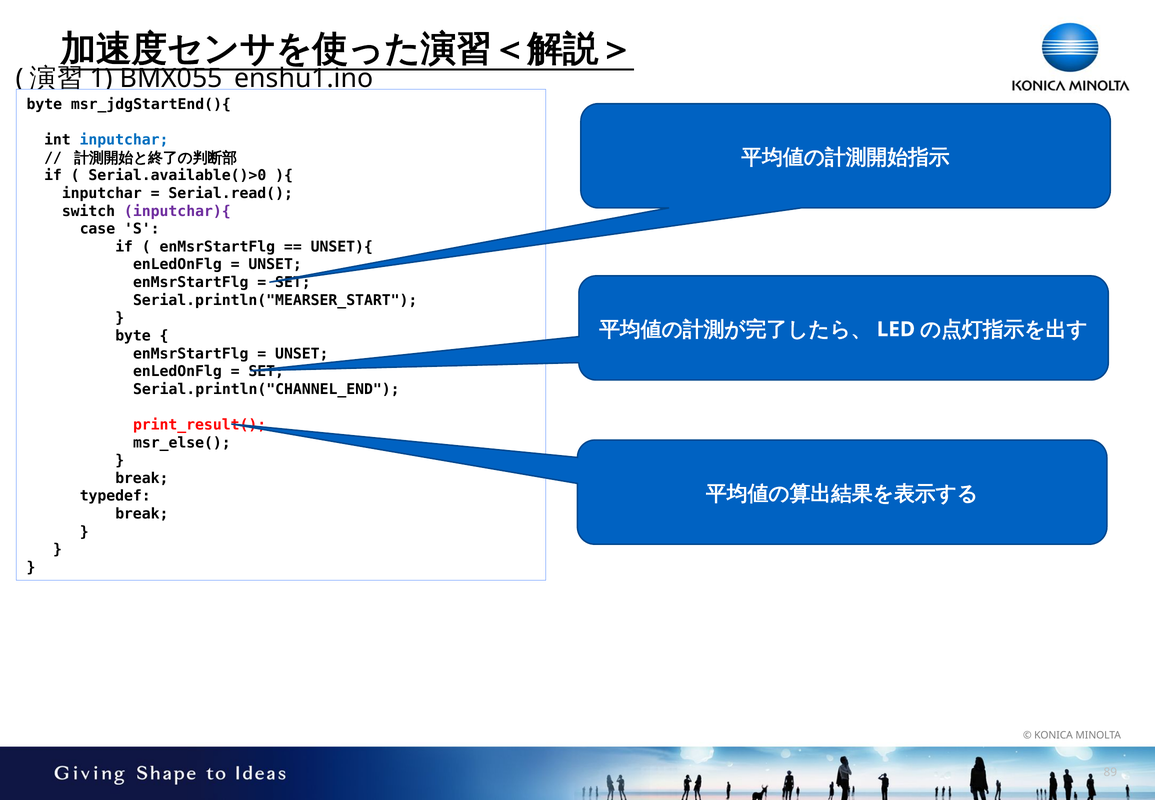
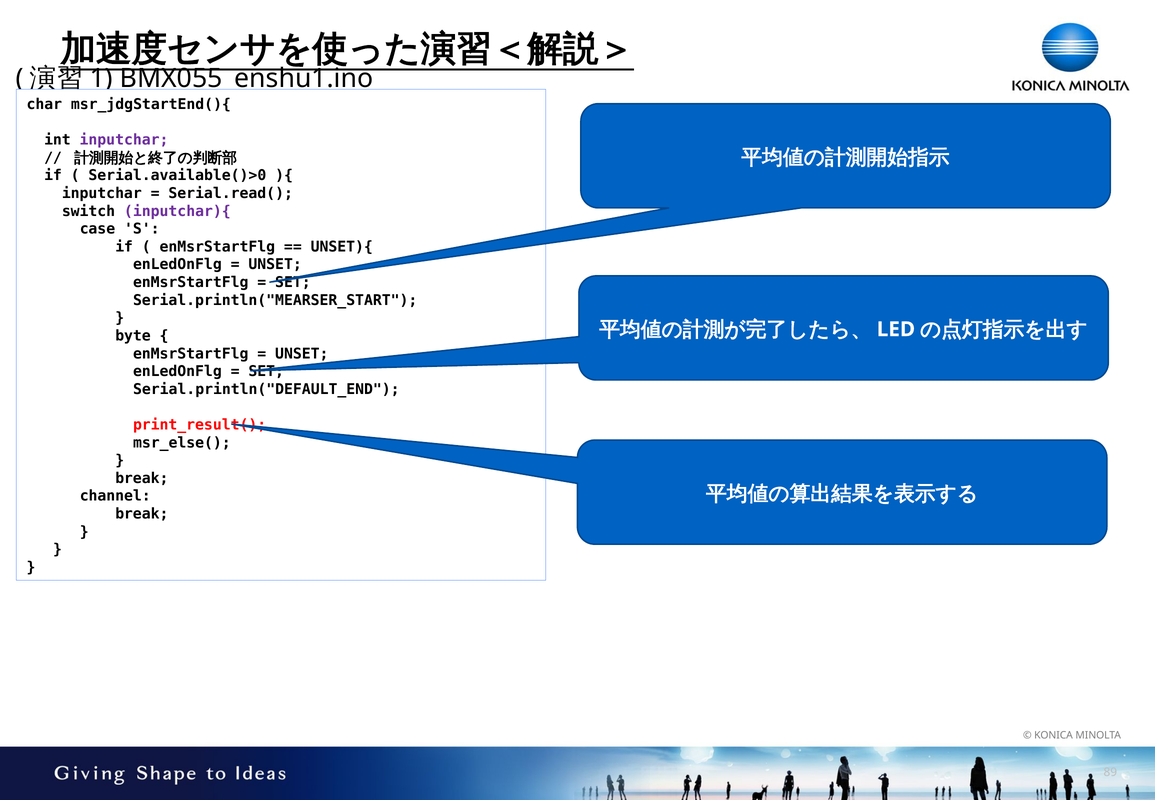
byte: byte -> char (44, 104)
inputchar colour: blue -> purple (124, 140)
Serial.println("CHANNEL_END: Serial.println("CHANNEL_END -> Serial.println("DEFAULT_END (266, 389)
typedef: typedef -> channel (115, 496)
